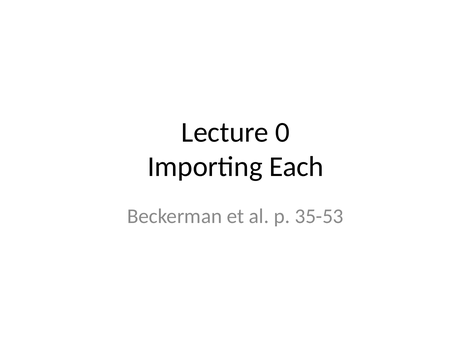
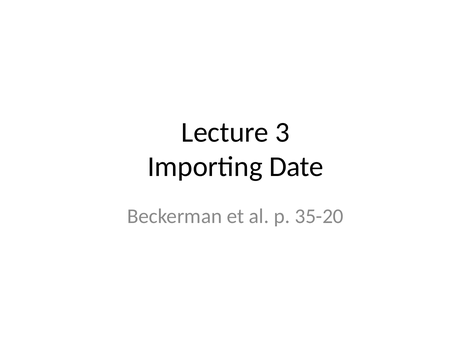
0: 0 -> 3 (282, 132)
Each: Each -> Date (296, 167)
35-53: 35-53 -> 35-20 (319, 217)
